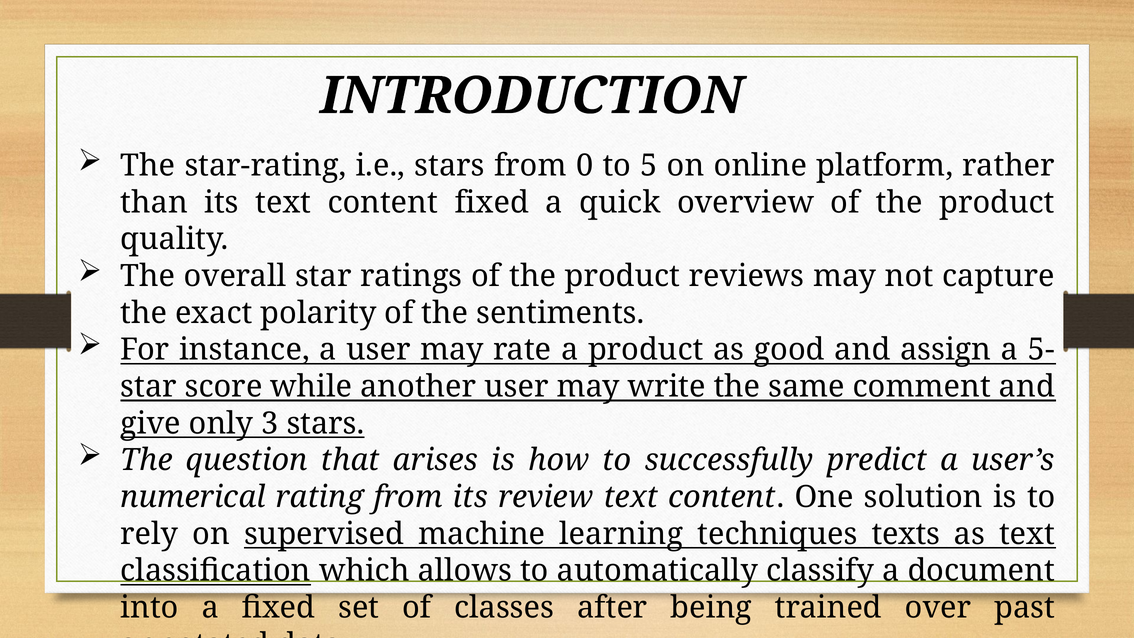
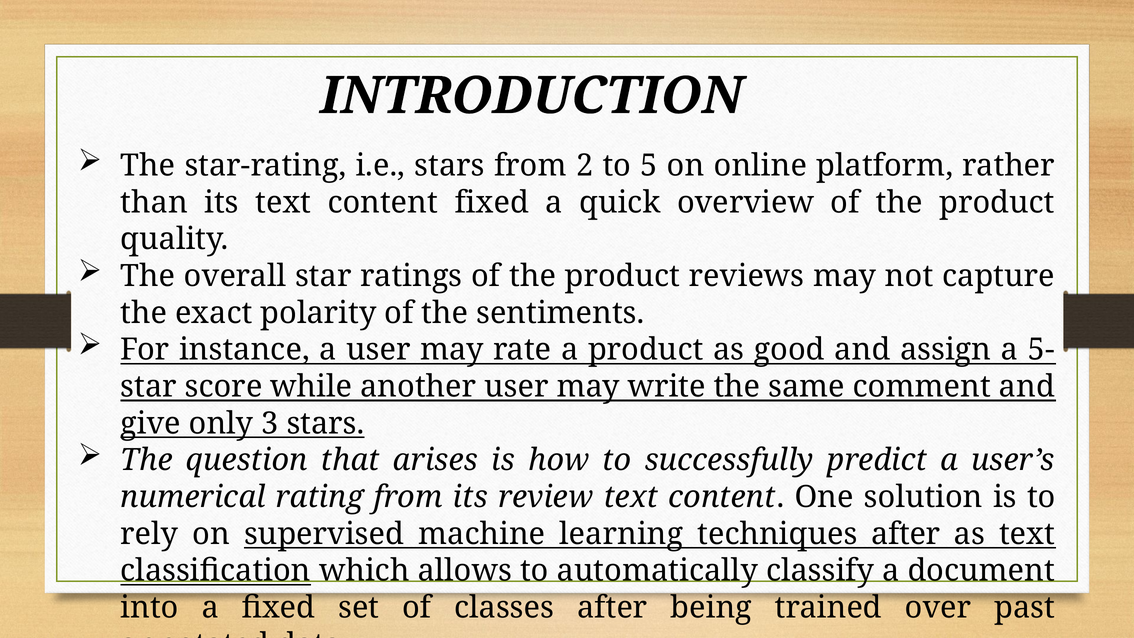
0: 0 -> 2 (585, 166)
techniques texts: texts -> after (906, 534)
